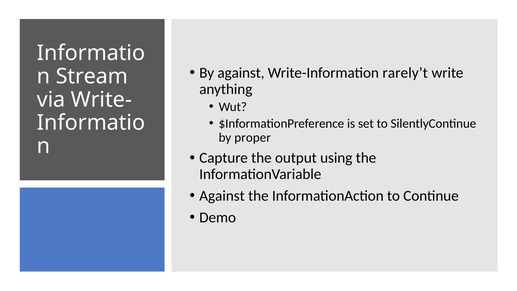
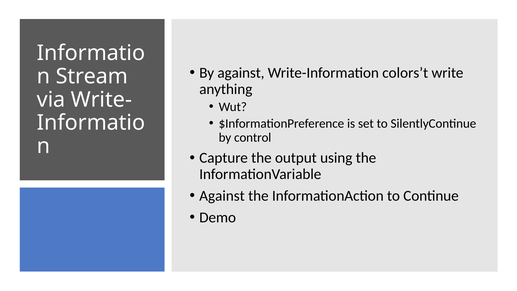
rarely’t: rarely’t -> colors’t (405, 73)
proper: proper -> control (253, 137)
